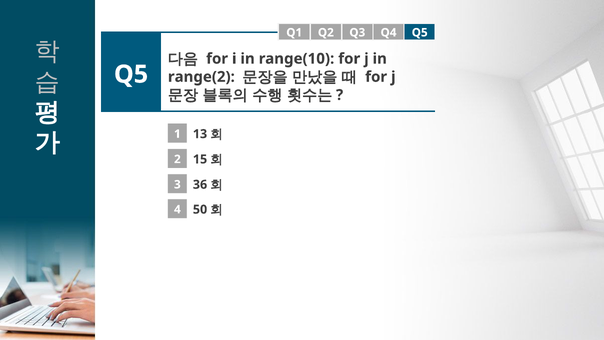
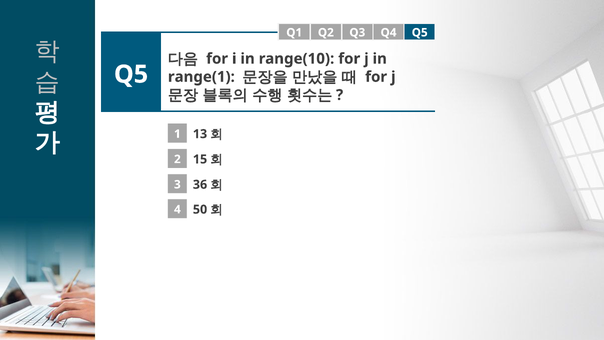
range(2: range(2 -> range(1 (201, 77)
